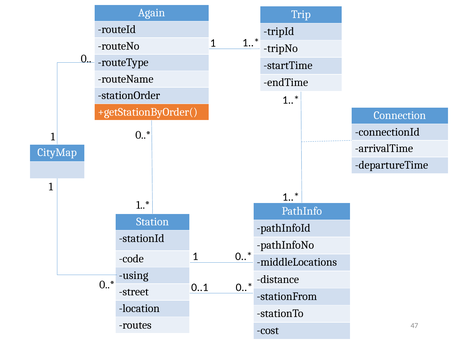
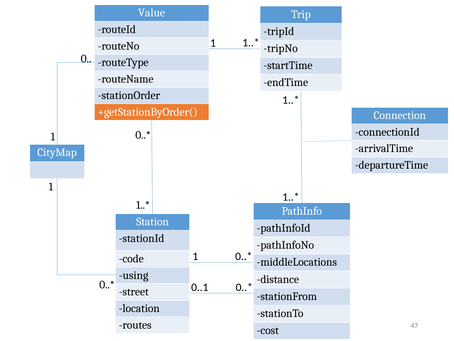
Again: Again -> Value (152, 13)
